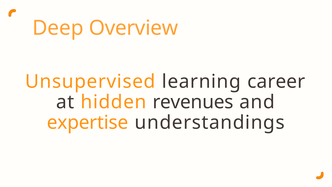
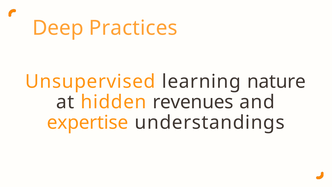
Overview: Overview -> Practices (133, 28)
career: career -> nature (276, 81)
